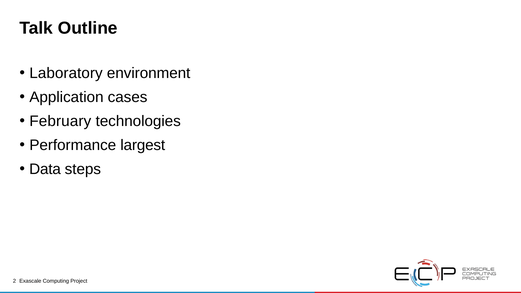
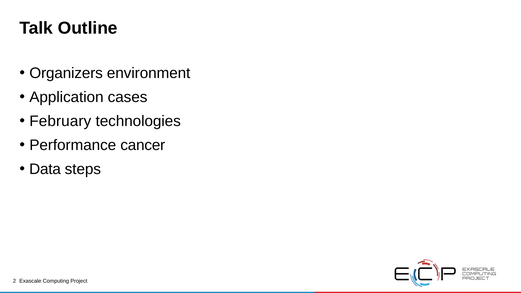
Laboratory: Laboratory -> Organizers (66, 73)
largest: largest -> cancer (143, 145)
